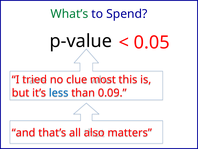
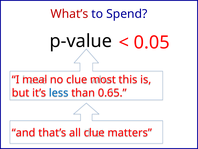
What’s colour: green -> red (69, 14)
tried: tried -> meal (35, 79)
0.09: 0.09 -> 0.65 (112, 93)
all also: also -> clue (94, 132)
